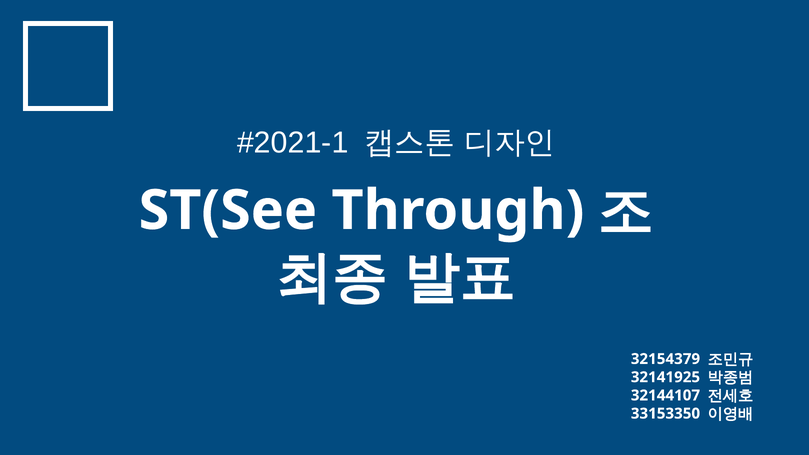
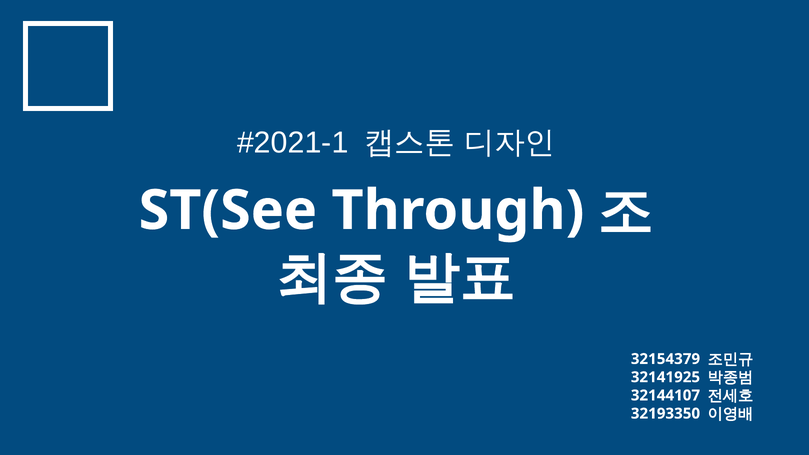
33153350: 33153350 -> 32193350 (665, 414)
